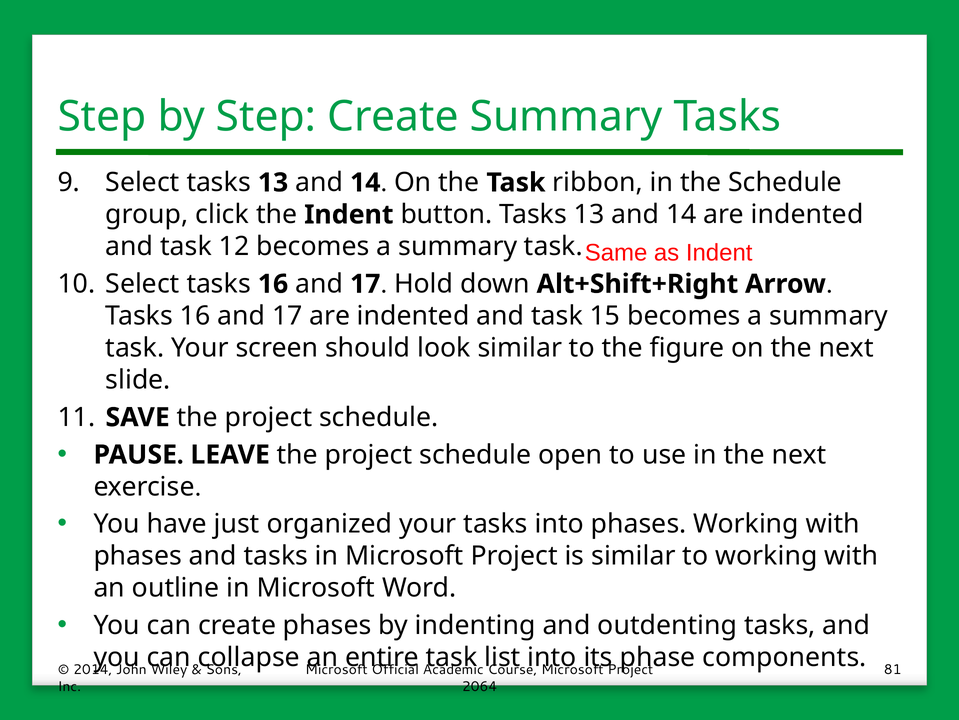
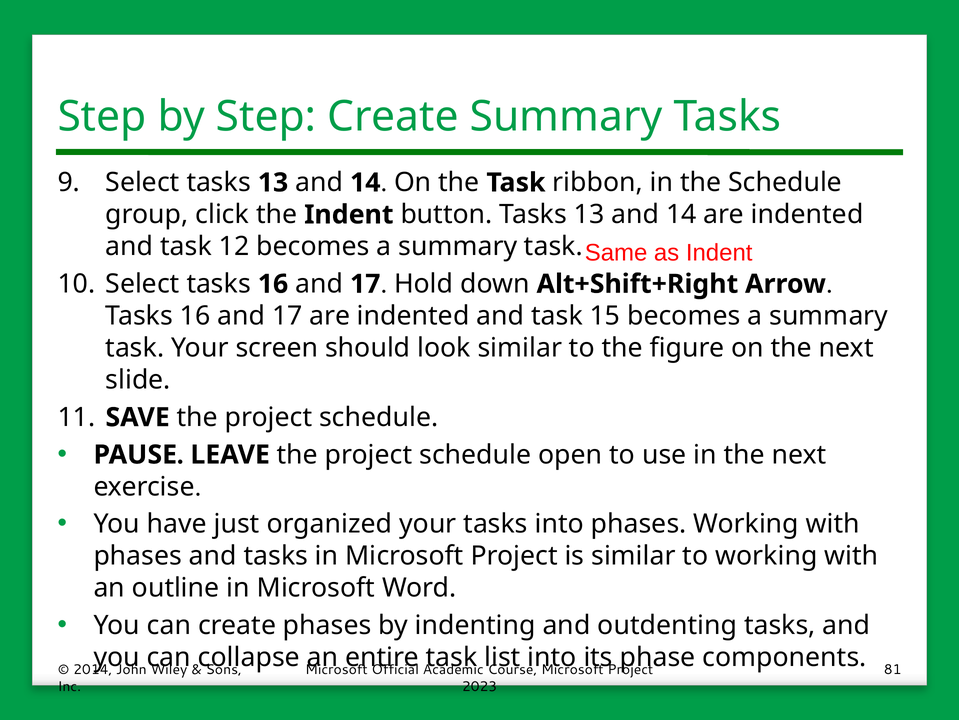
2064: 2064 -> 2023 (480, 686)
